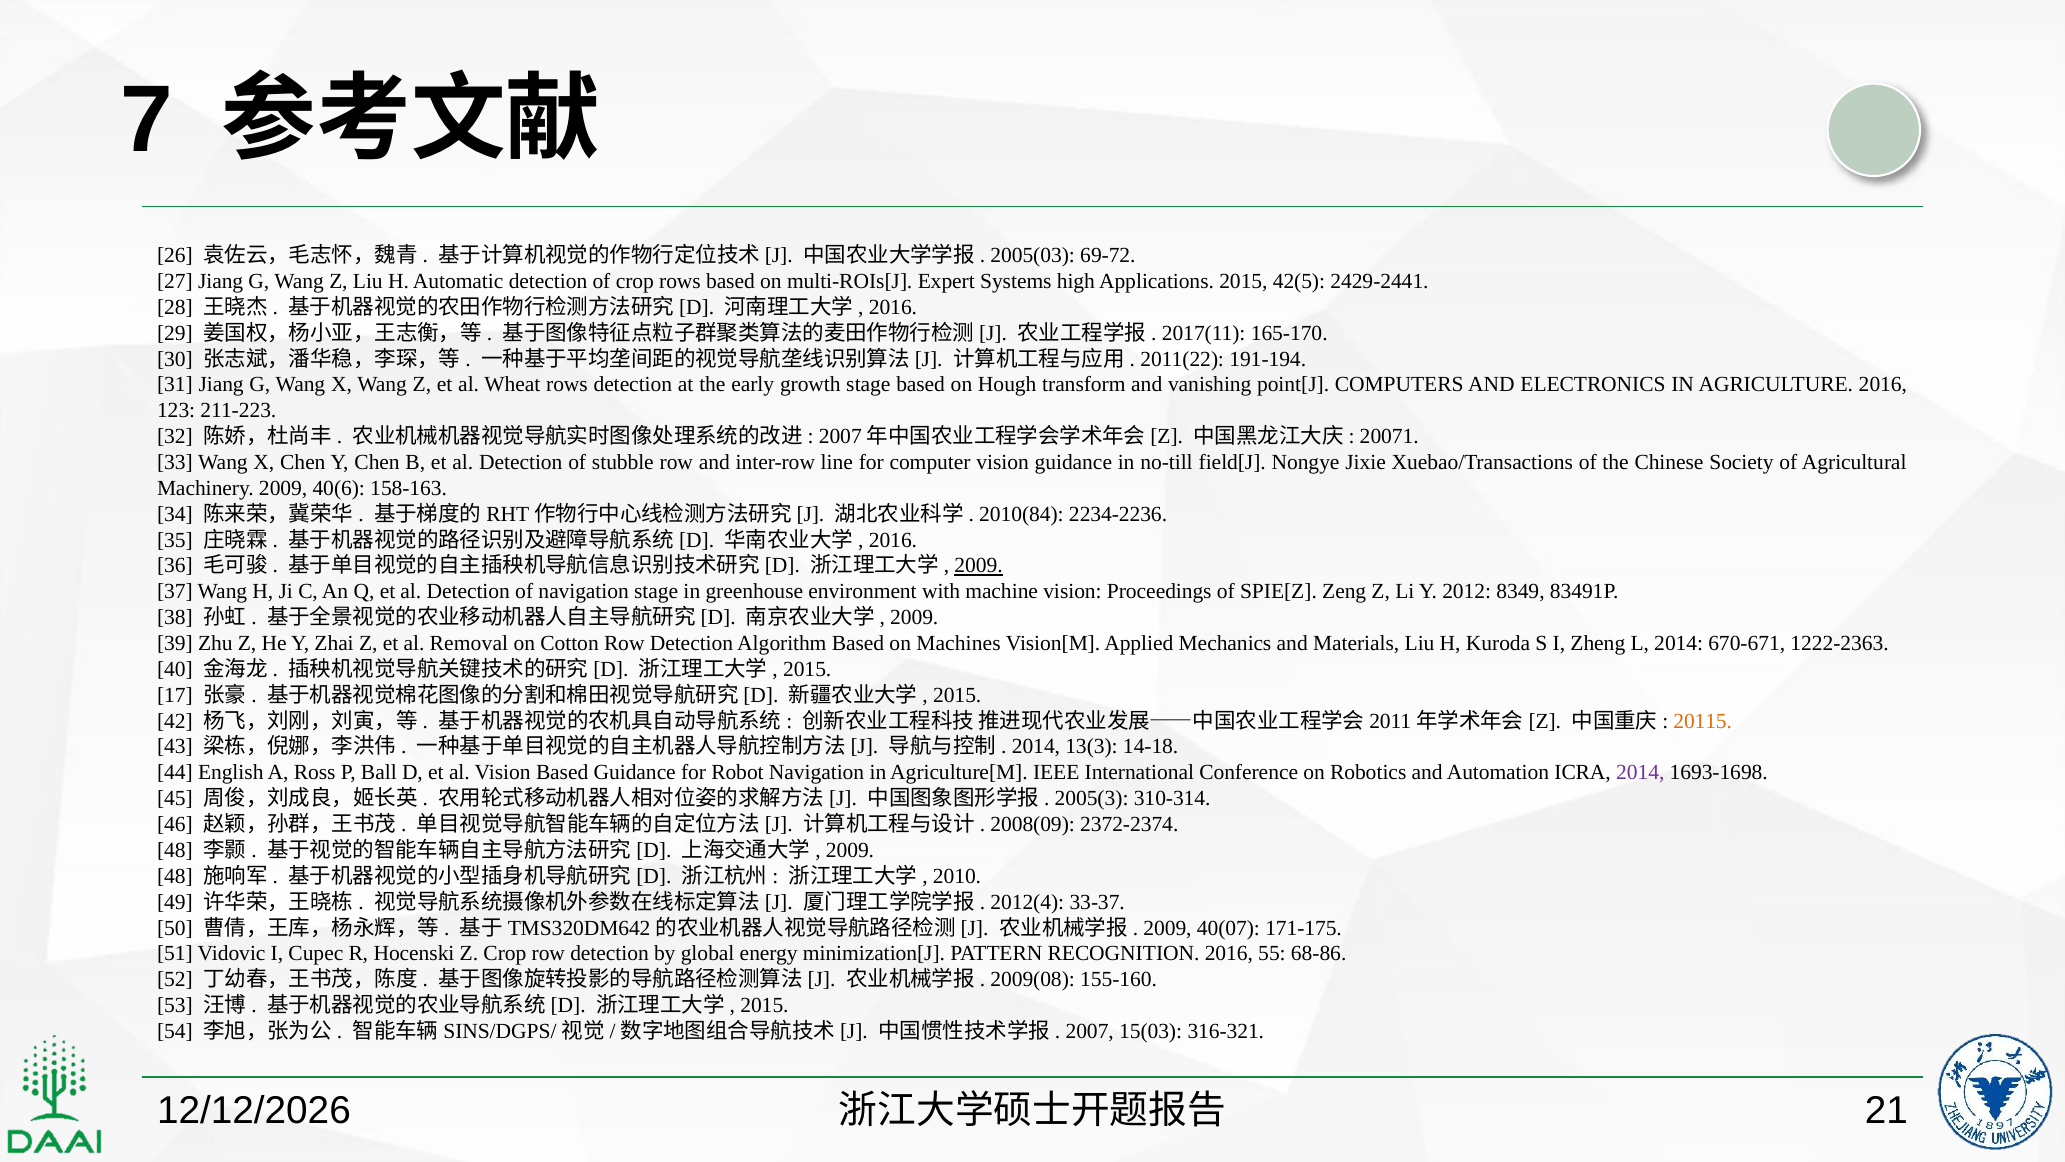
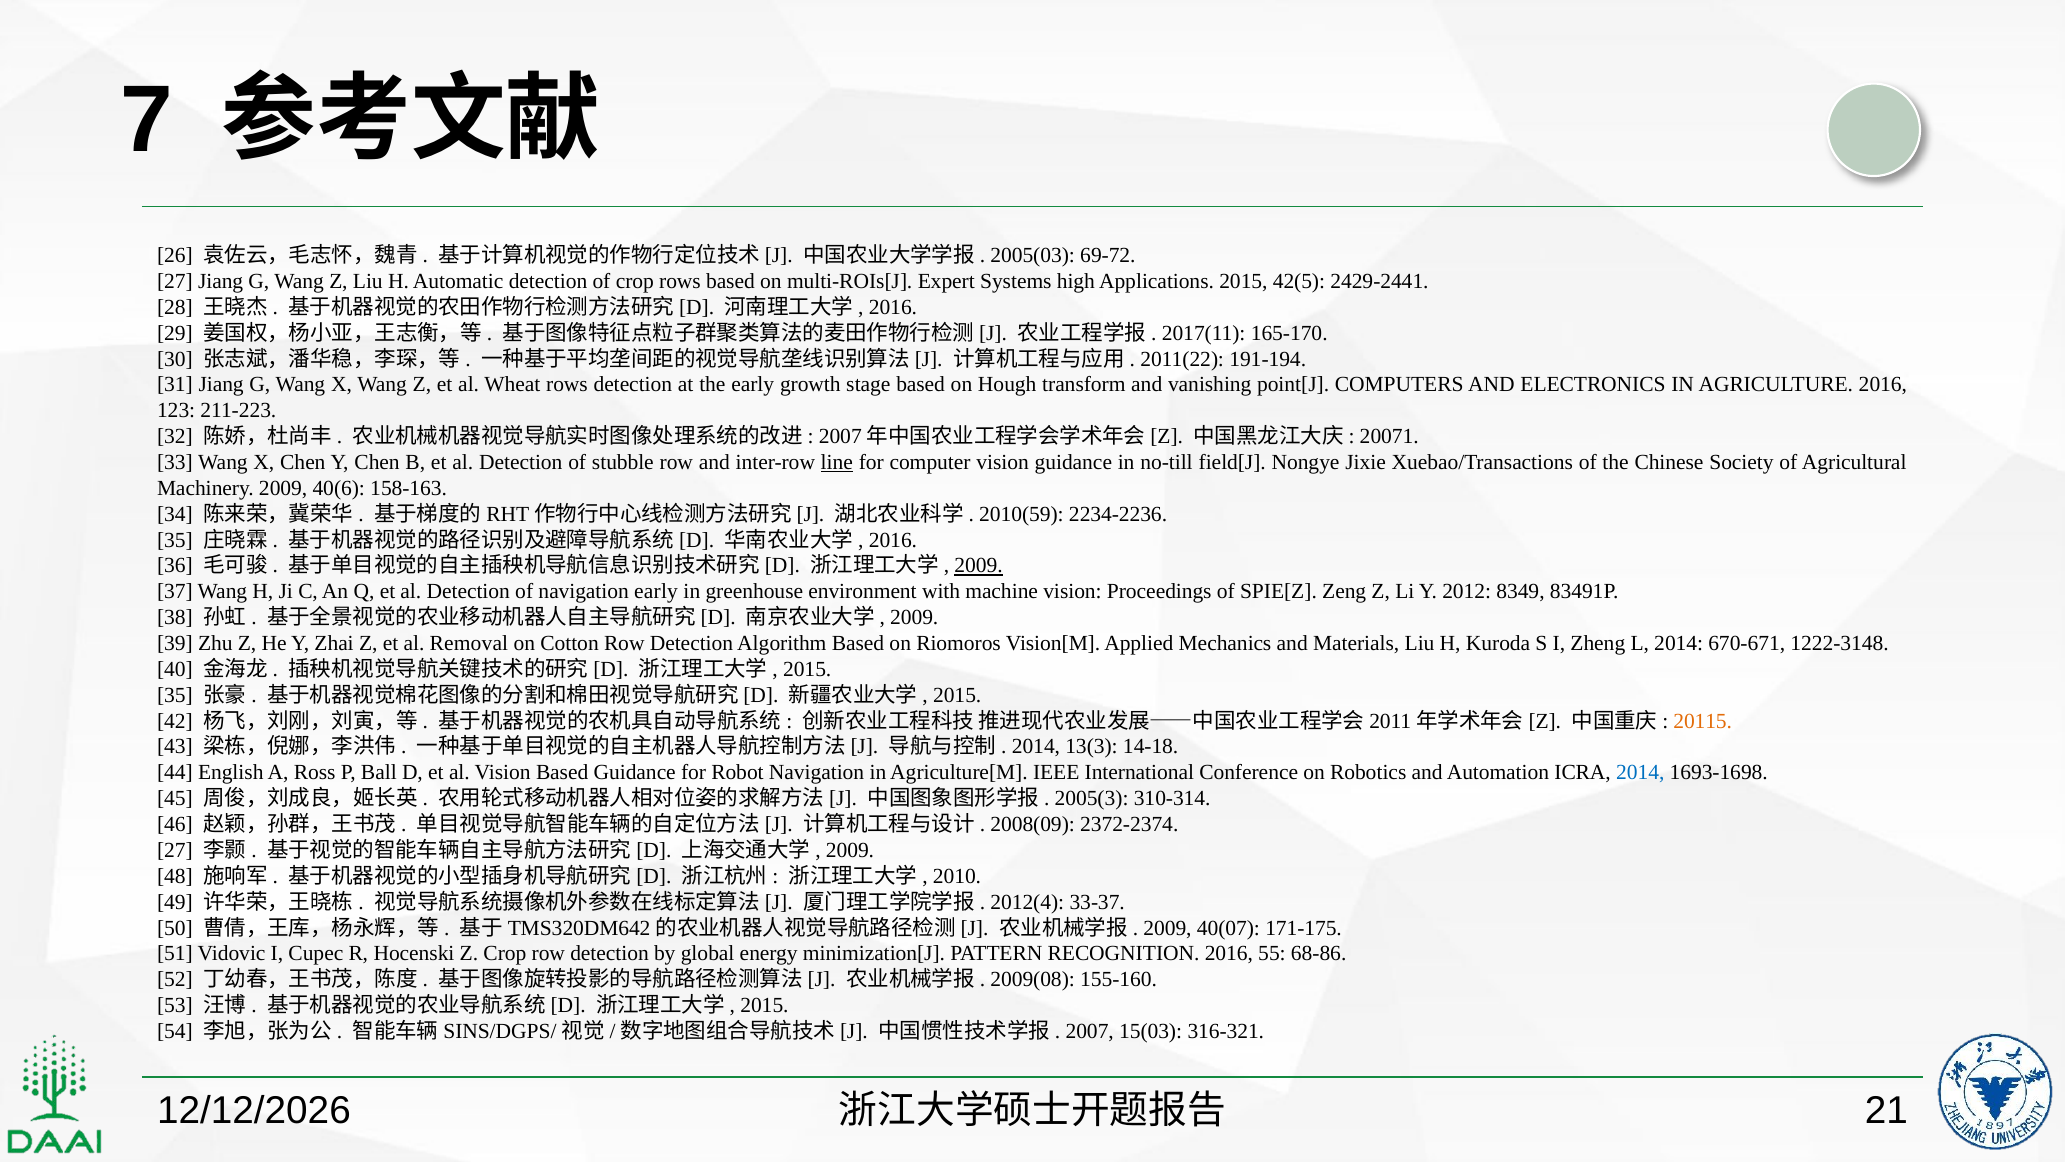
line underline: none -> present (837, 462)
2010(84: 2010(84 -> 2010(59 (1021, 514)
navigation stage: stage -> early (656, 591)
Machines: Machines -> Riomoros (959, 643)
1222-2363: 1222-2363 -> 1222-3148 (1840, 643)
17: 17 -> 35 (175, 695)
2014 colour: purple -> blue (1640, 772)
48: 48 -> 27 (175, 850)
